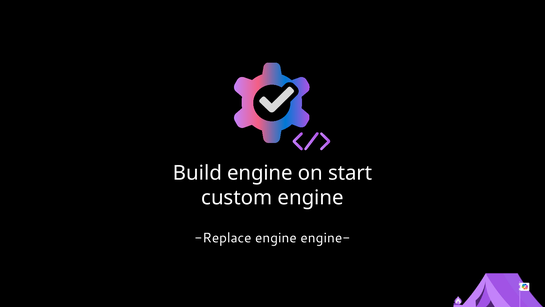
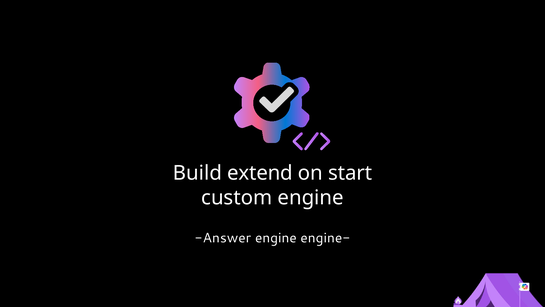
Build engine: engine -> extend (260, 173)
Replace: Replace -> Answer (223, 238)
